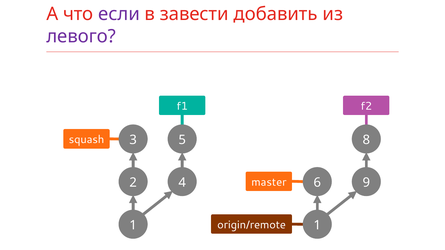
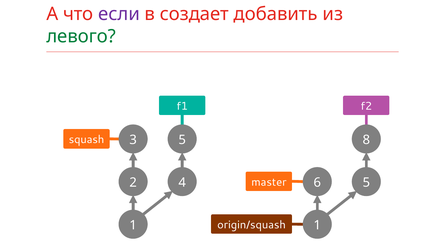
завести: завести -> создает (194, 14)
левого colour: purple -> green (81, 36)
master 9: 9 -> 5 (366, 183)
origin/remote: origin/remote -> origin/squash (252, 225)
